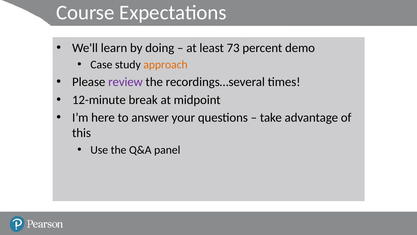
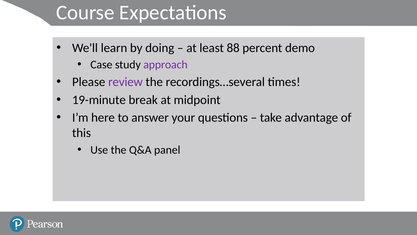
73: 73 -> 88 (233, 48)
approach colour: orange -> purple (165, 65)
12-minute: 12-minute -> 19-minute (99, 100)
